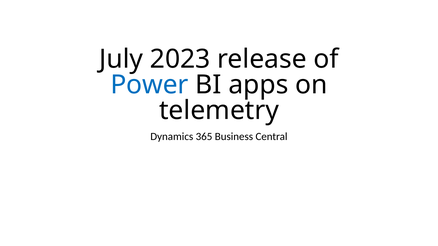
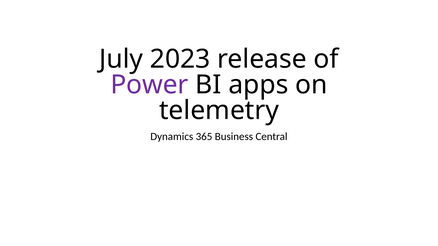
Power colour: blue -> purple (149, 85)
